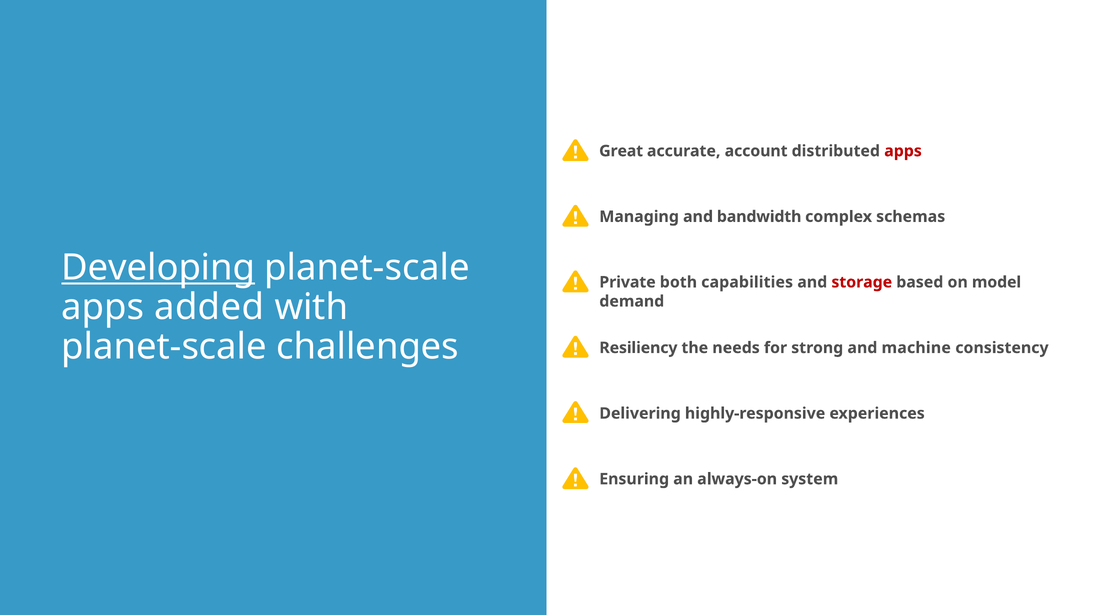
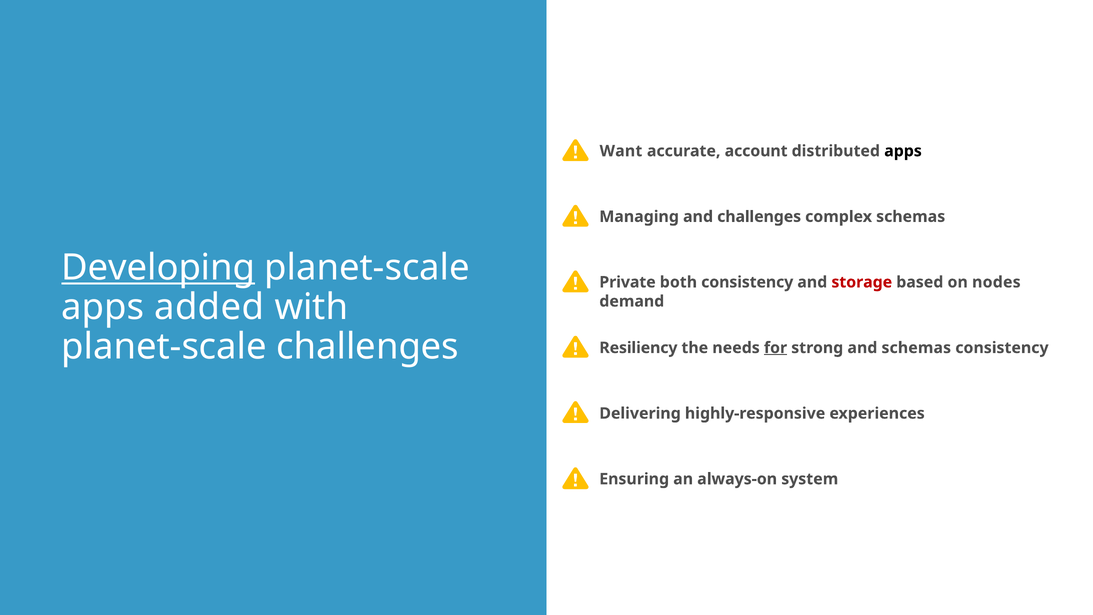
Great: Great -> Want (621, 151)
apps colour: red -> black (903, 151)
and bandwidth: bandwidth -> challenges (759, 217)
both capabilities: capabilities -> consistency (747, 282)
model: model -> nodes (996, 282)
for underline: none -> present (776, 348)
and machine: machine -> schemas (916, 348)
